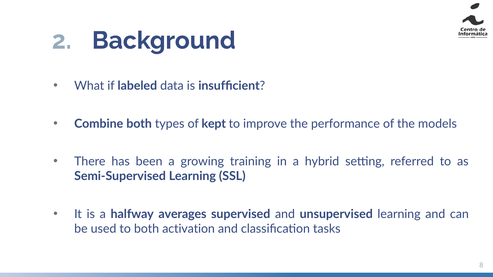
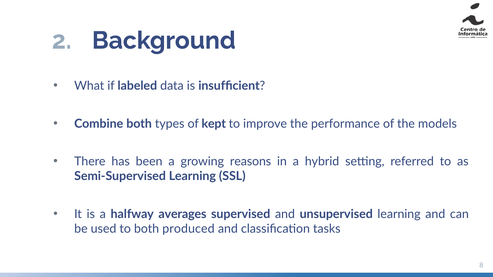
training: training -> reasons (251, 162)
activation: activation -> produced (188, 229)
